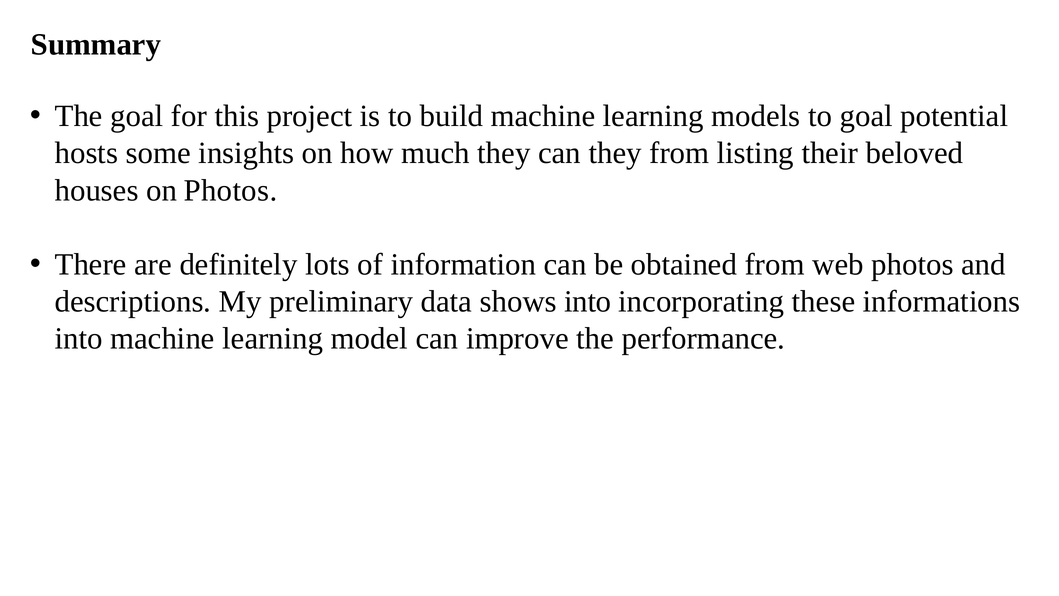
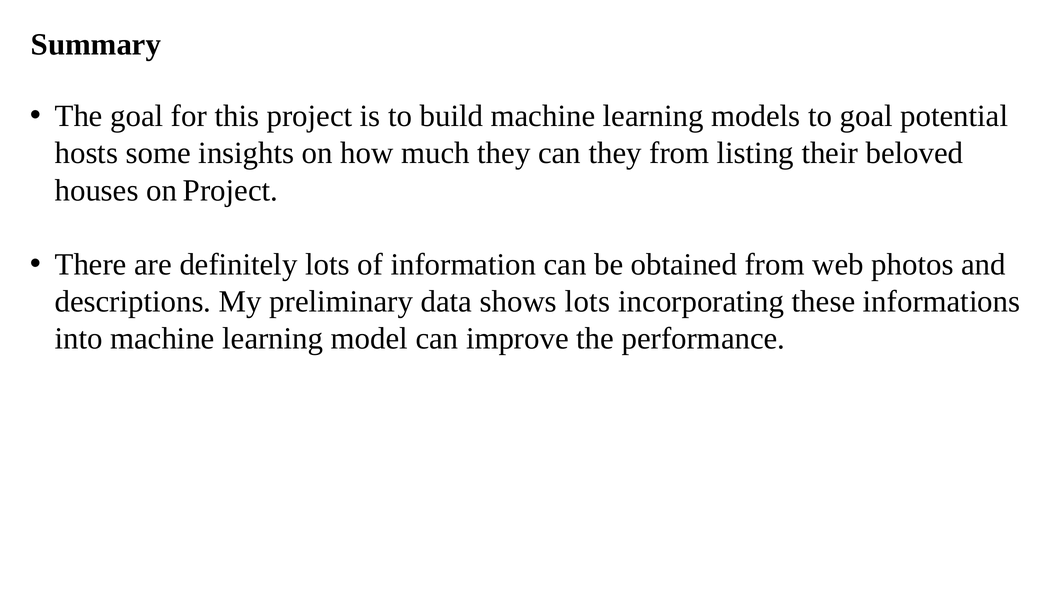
on Photos: Photos -> Project (231, 190)
shows into: into -> lots (587, 301)
